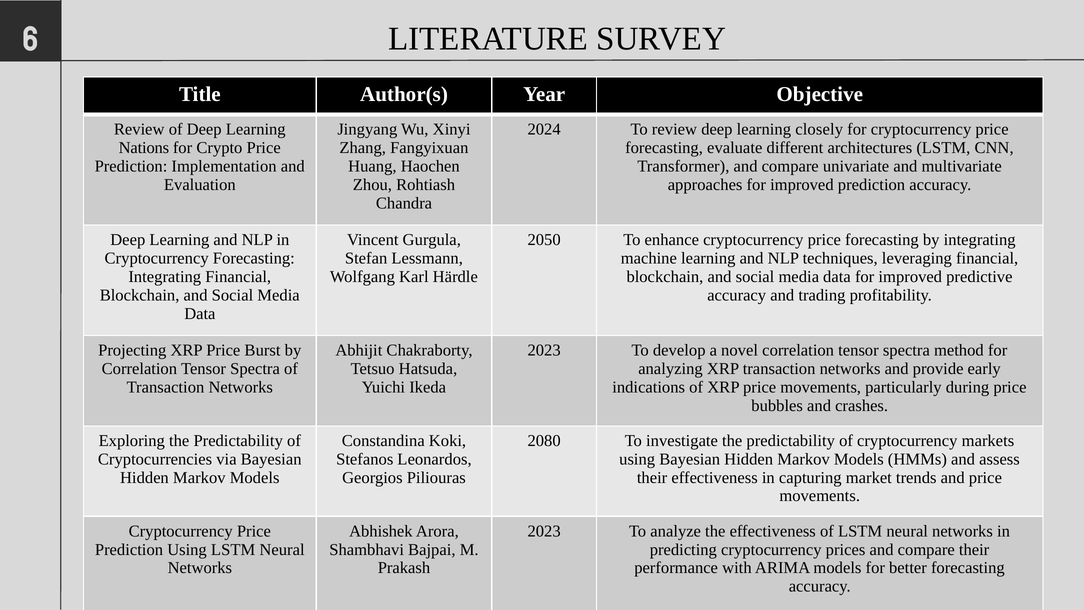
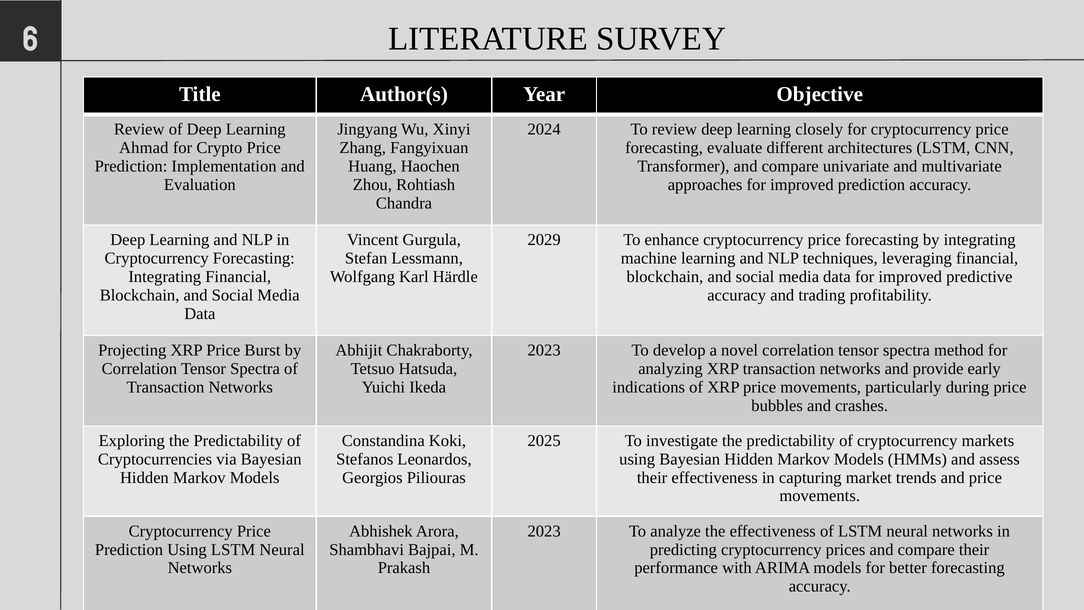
Nations: Nations -> Ahmad (144, 148)
2050: 2050 -> 2029 (544, 240)
2080: 2080 -> 2025 (544, 441)
